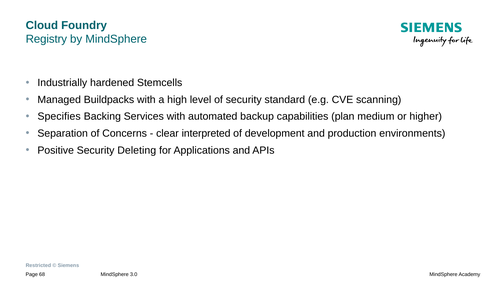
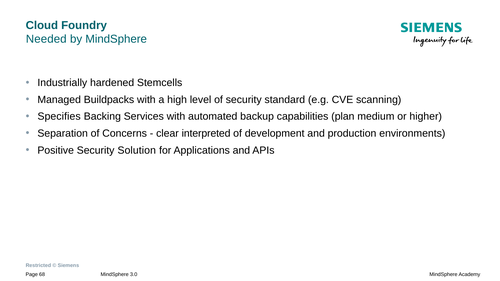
Registry: Registry -> Needed (46, 39)
Deleting: Deleting -> Solution (137, 150)
